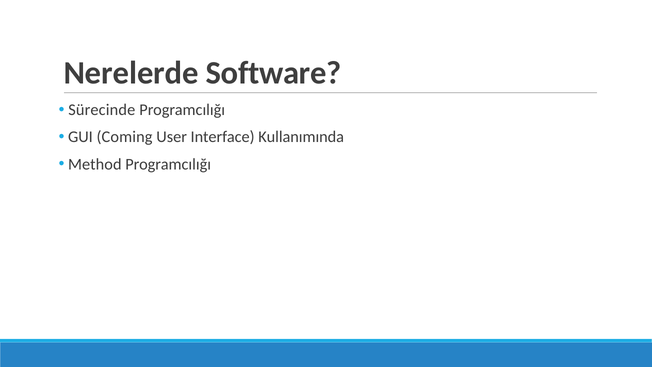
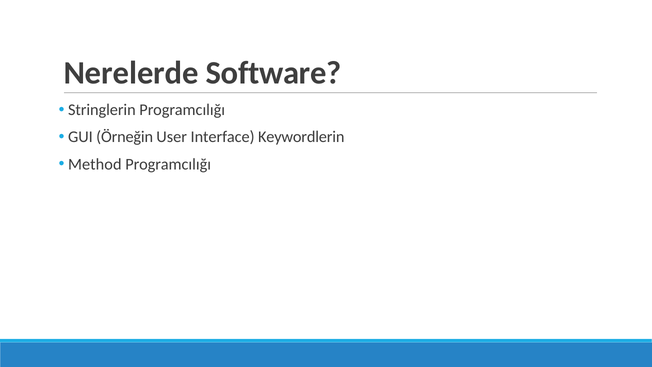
Sürecinde: Sürecinde -> Stringlerin (102, 110)
Coming: Coming -> Örneğin (125, 137)
Kullanımında: Kullanımında -> Keywordlerin (301, 137)
